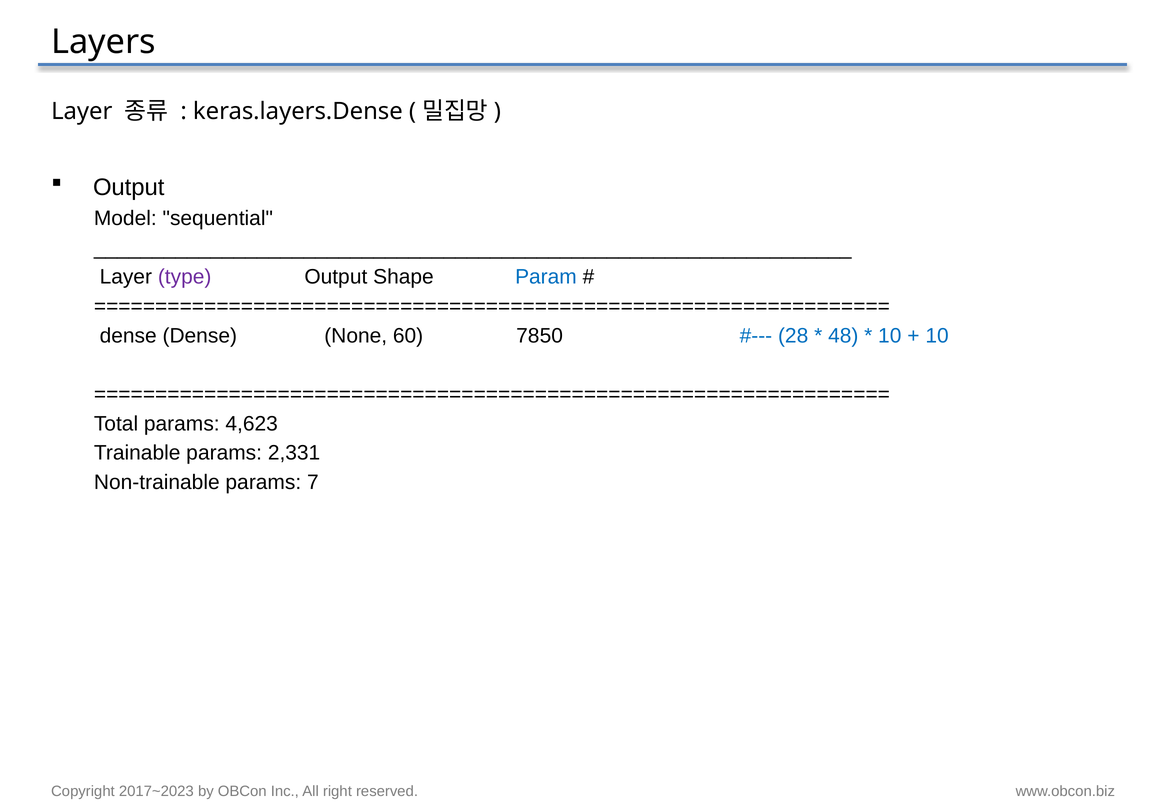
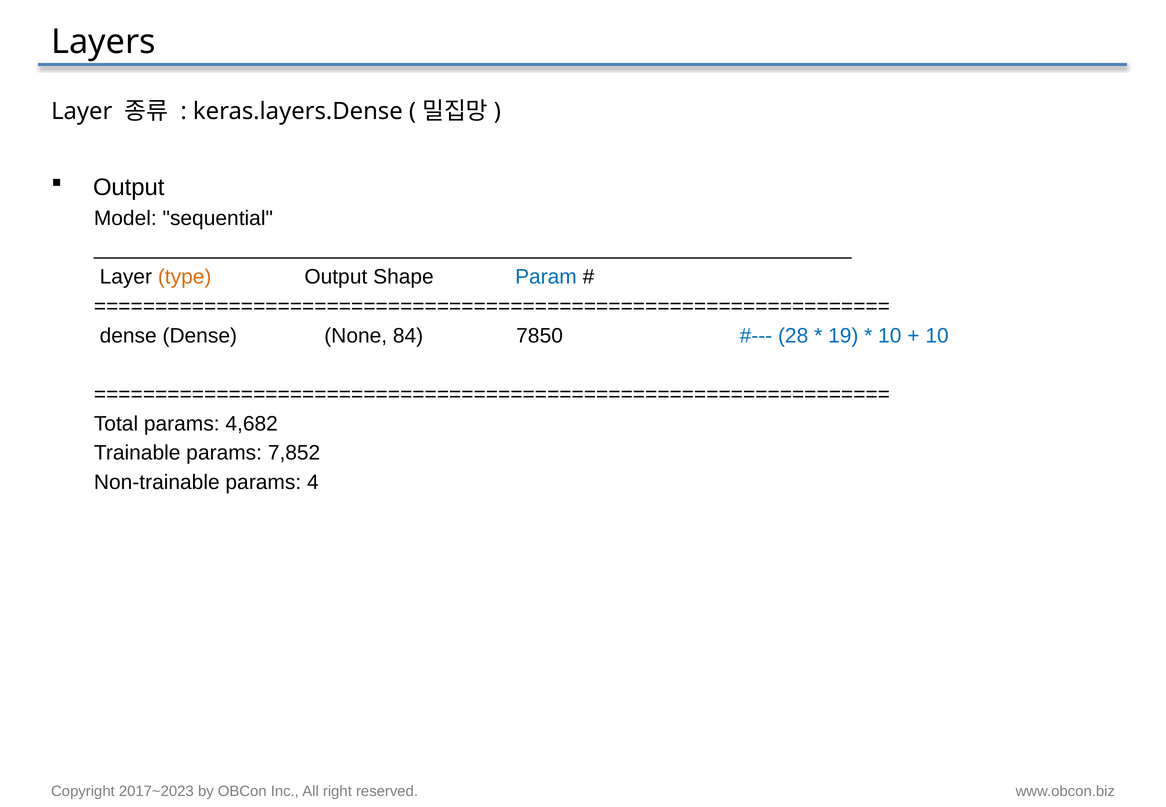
type colour: purple -> orange (185, 277)
60: 60 -> 84 (408, 336)
48: 48 -> 19 (843, 336)
4,623: 4,623 -> 4,682 (252, 424)
2,331: 2,331 -> 7,852 (294, 453)
7: 7 -> 4 (313, 482)
